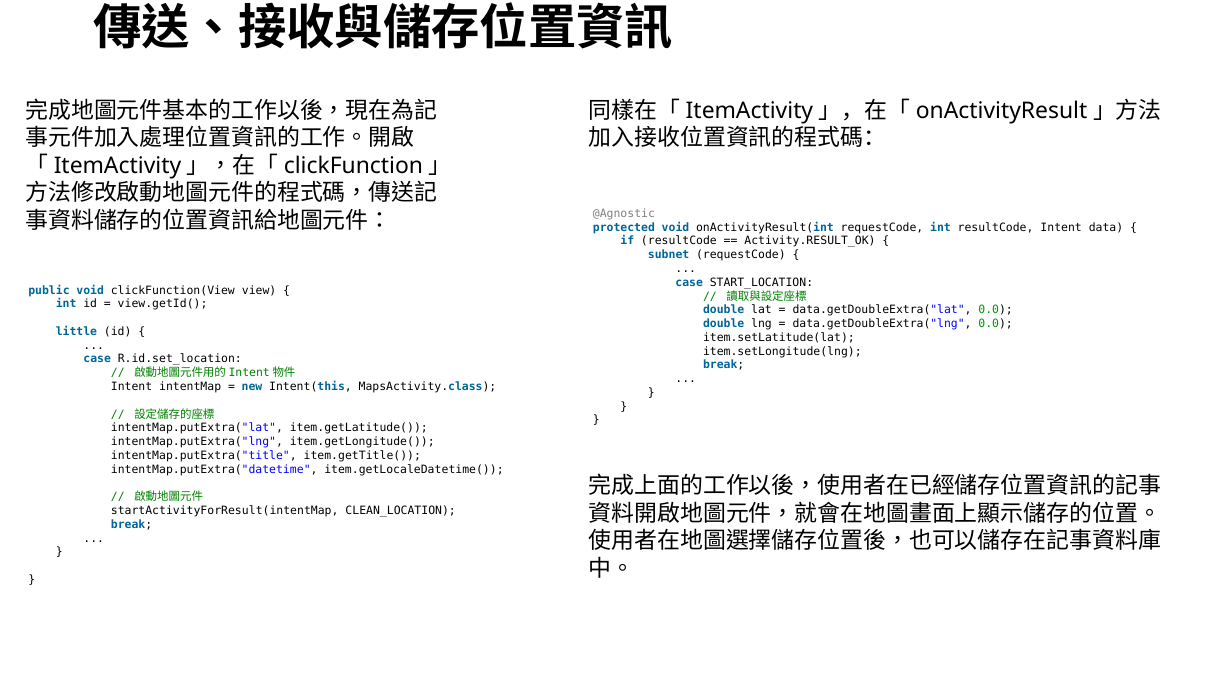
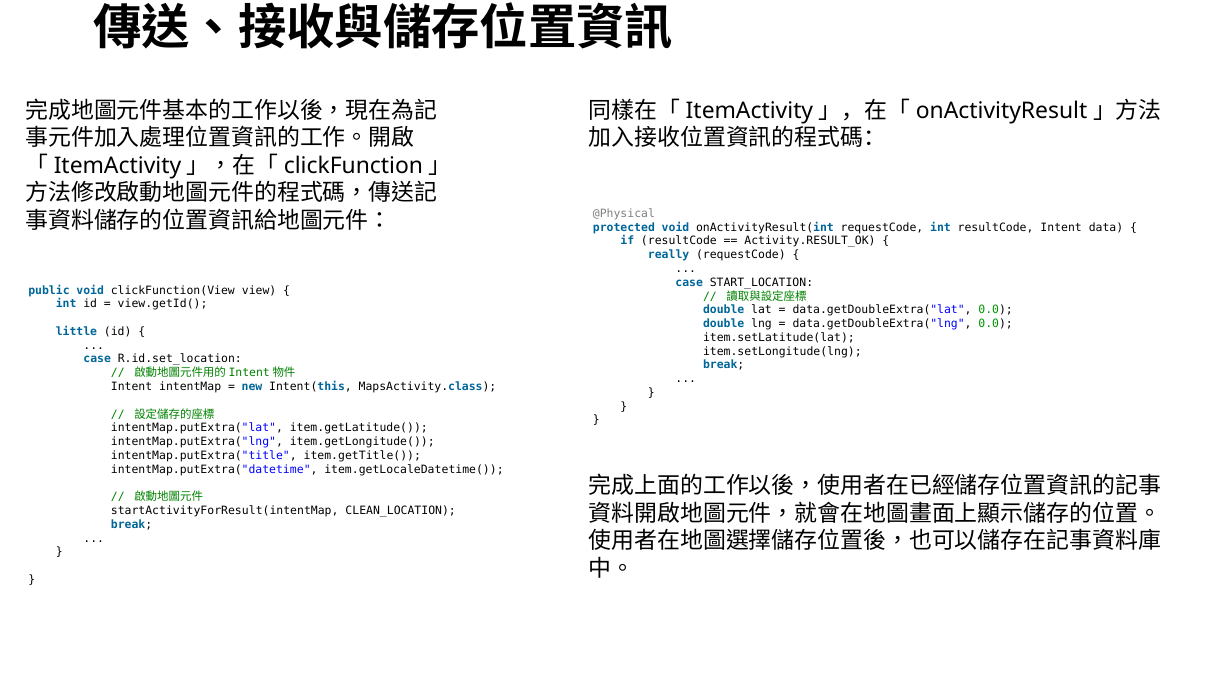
@Agnostic: @Agnostic -> @Physical (624, 214)
subnet: subnet -> really (669, 255)
